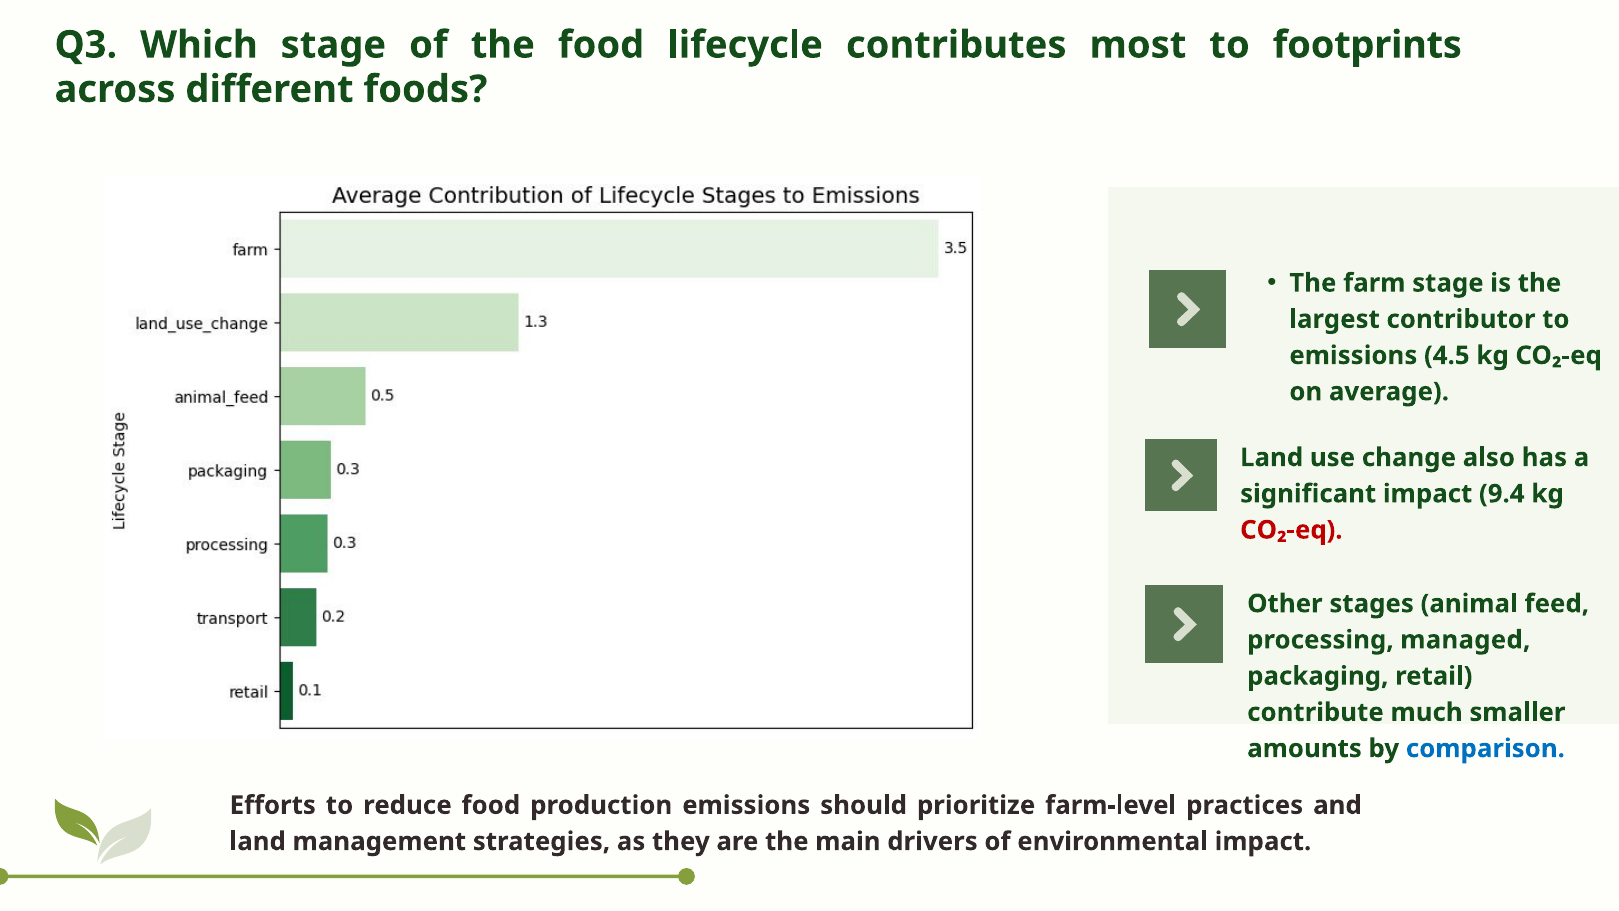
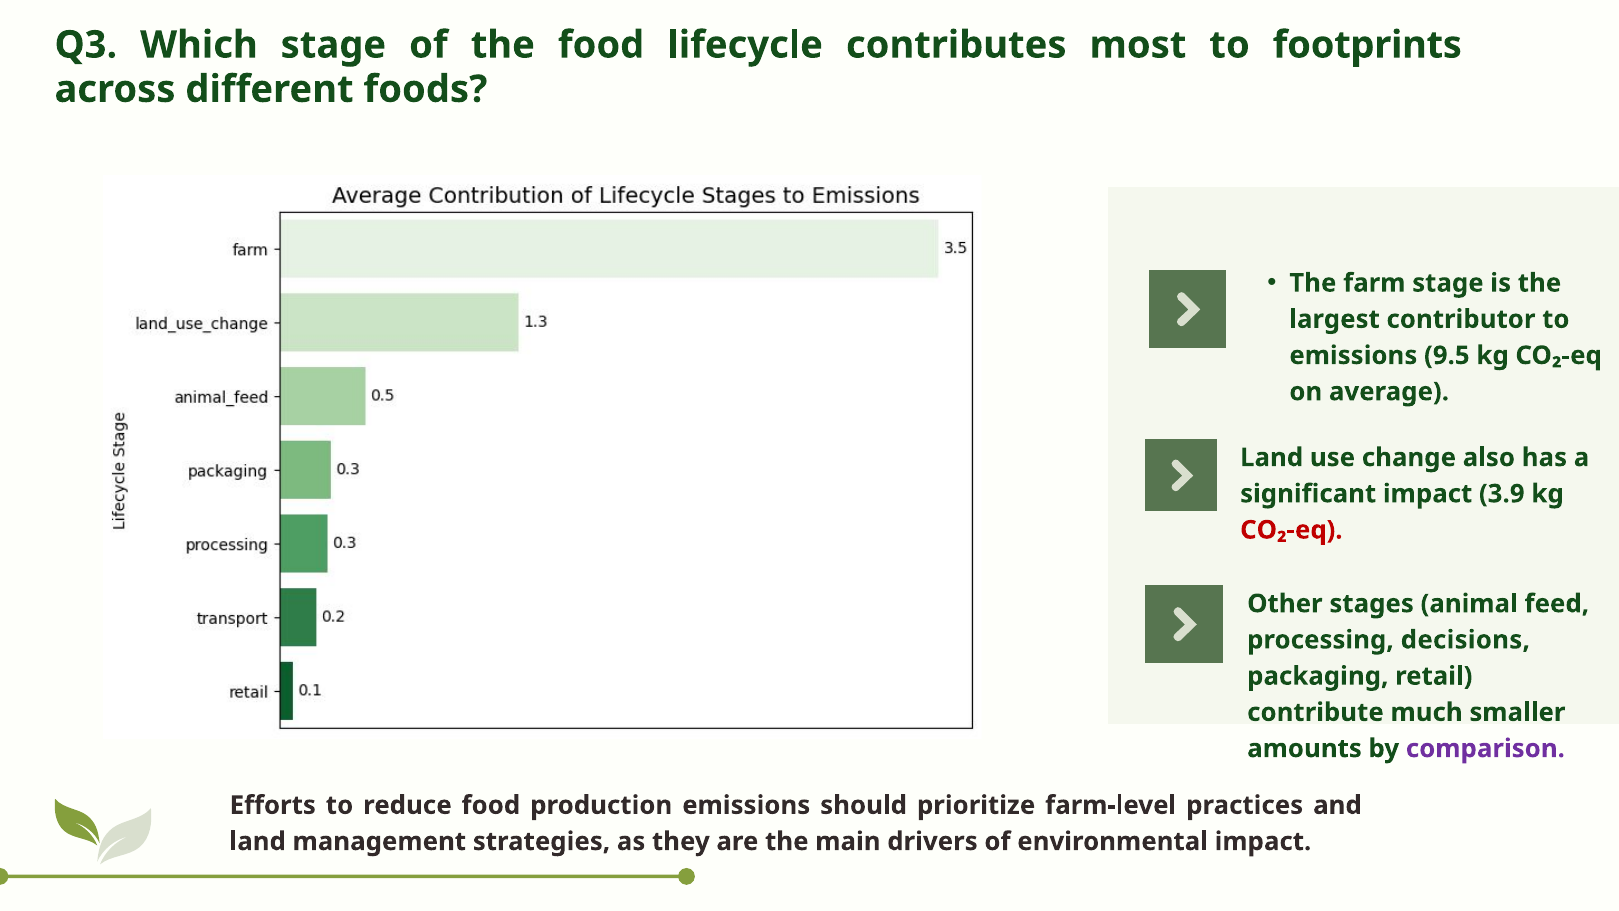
4.5: 4.5 -> 9.5 (1447, 355)
9.4: 9.4 -> 3.9 (1502, 494)
managed: managed -> decisions (1465, 640)
comparison colour: blue -> purple (1485, 748)
